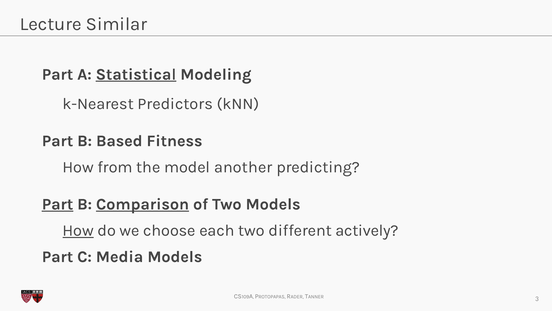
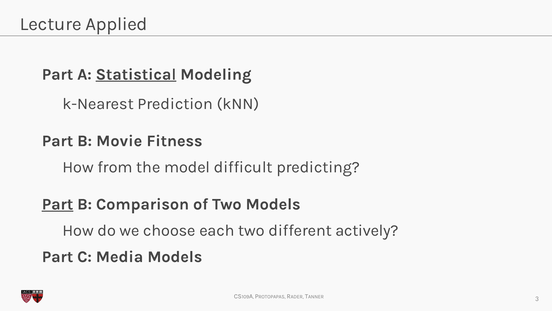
Similar: Similar -> Applied (117, 24)
Predictors: Predictors -> Prediction (175, 104)
Based: Based -> Movie (119, 141)
another: another -> difficult (243, 167)
Comparison underline: present -> none (143, 204)
How underline: present -> none (78, 230)
